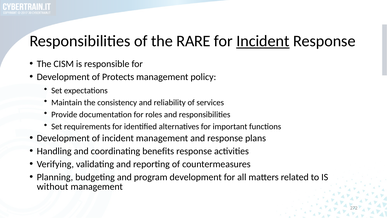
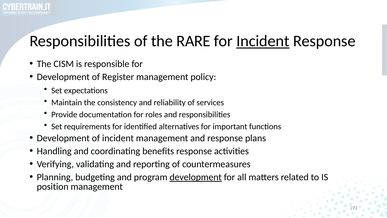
Protects: Protects -> Register (118, 77)
development underline: none -> present (196, 177)
without: without -> position (53, 186)
